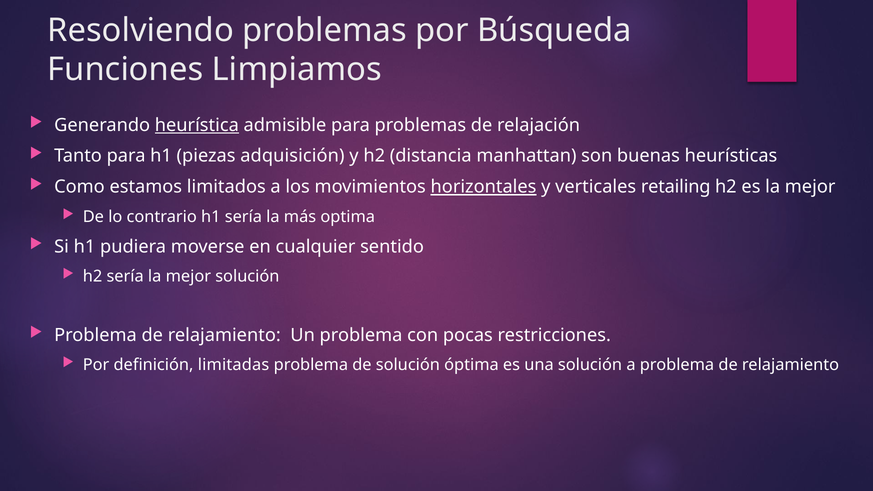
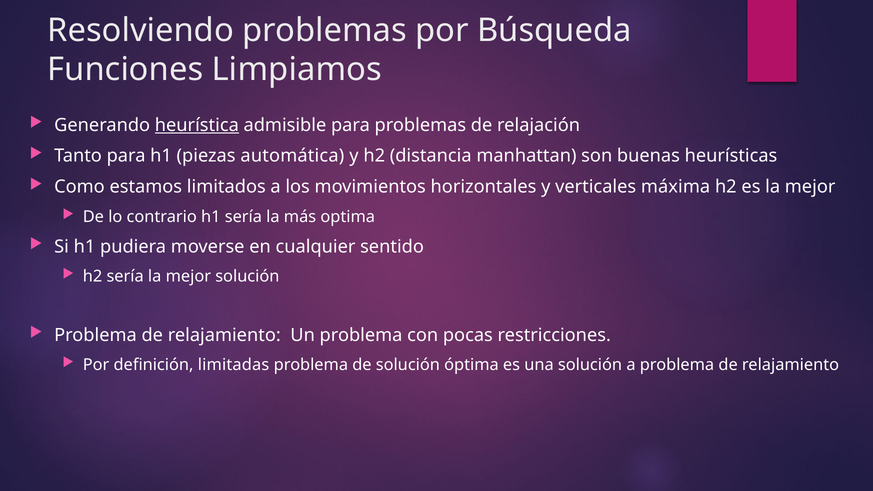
adquisición: adquisición -> automática (292, 156)
horizontales underline: present -> none (484, 187)
retailing: retailing -> máxima (676, 187)
